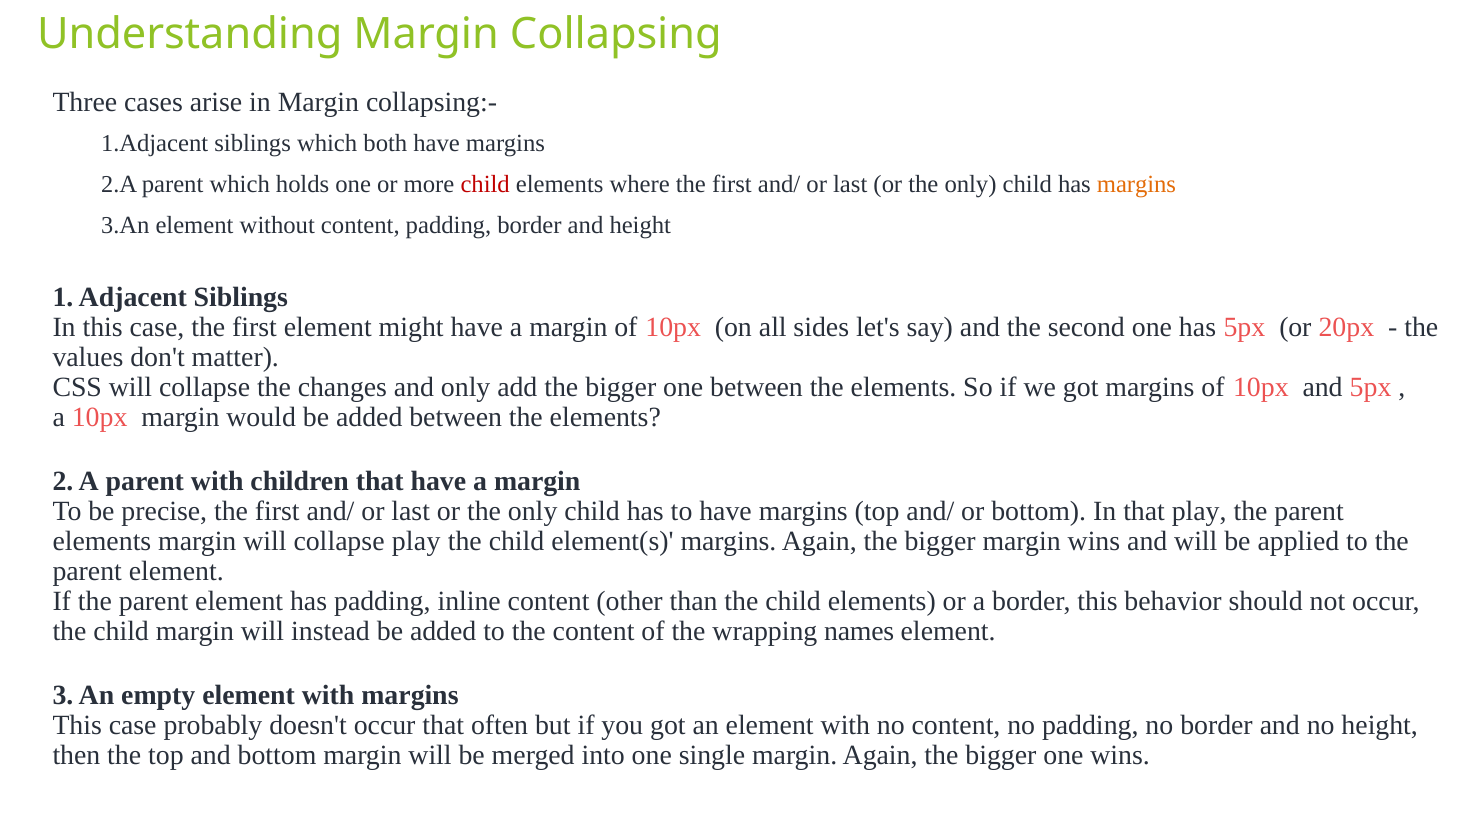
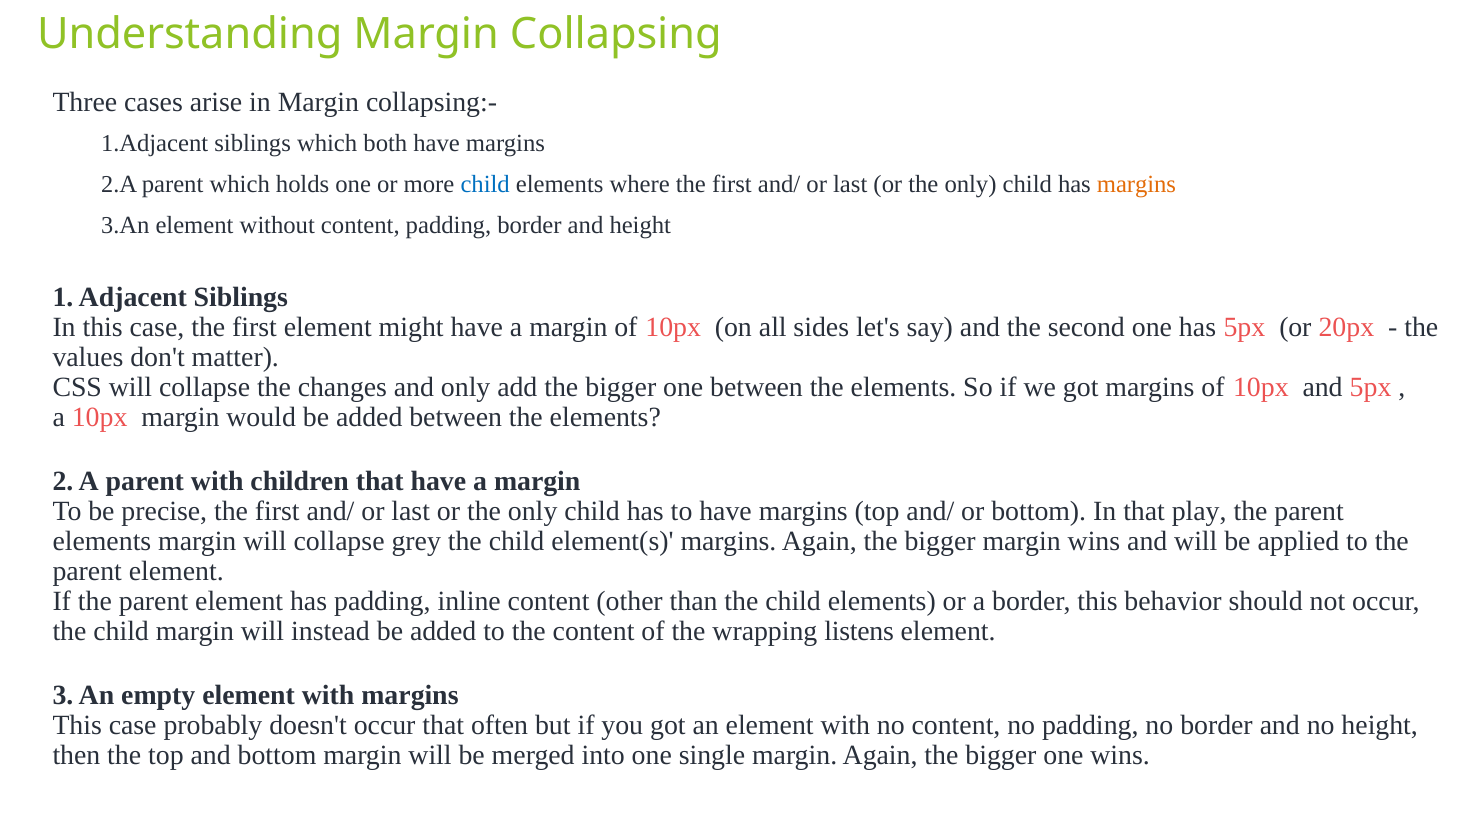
child colour: red -> blue (485, 184)
collapse play: play -> grey (416, 541)
names: names -> listens (859, 631)
